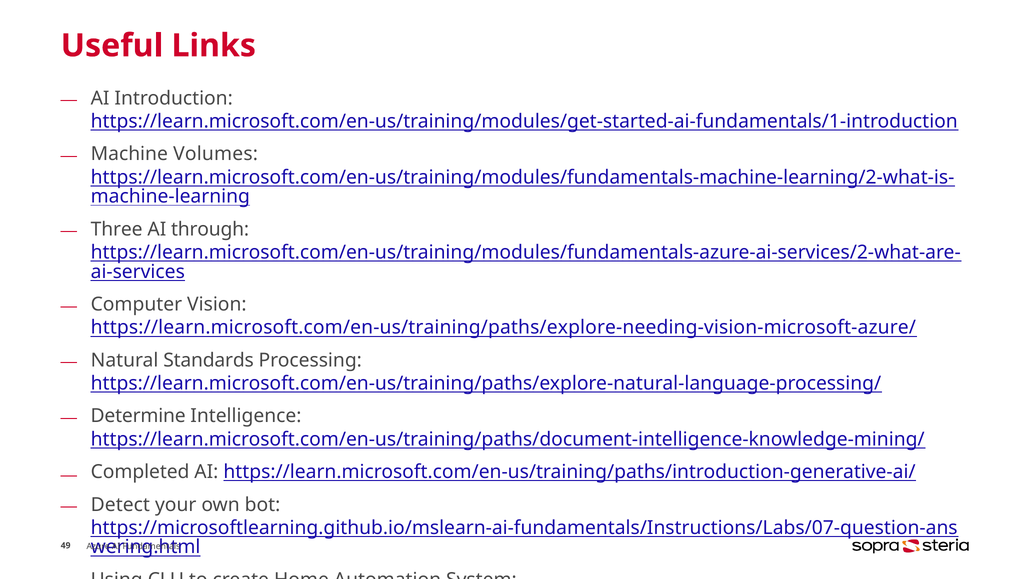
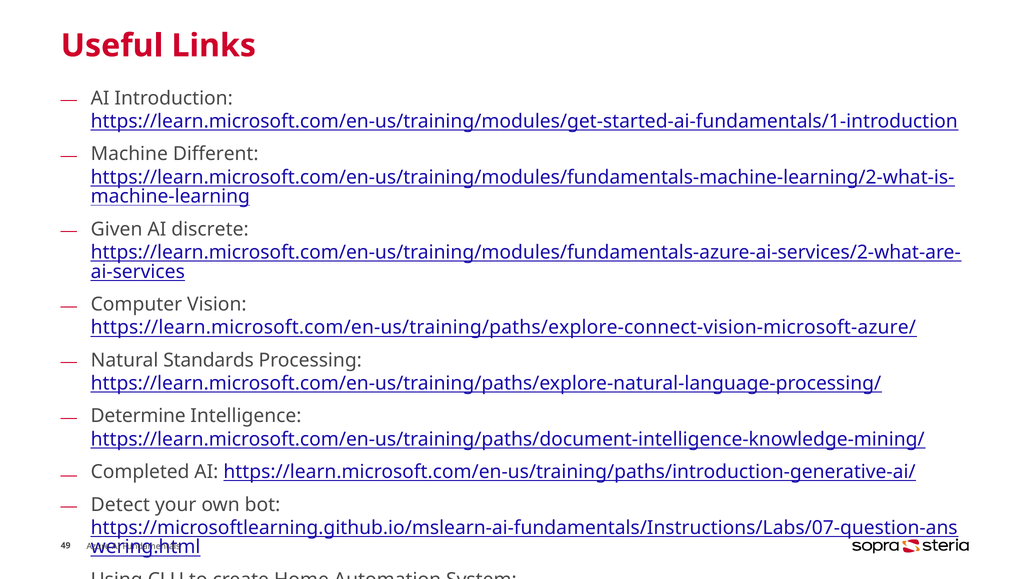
Volumes: Volumes -> Different (216, 154)
Three: Three -> Given (117, 229)
through: through -> discrete (210, 229)
https://learn.microsoft.com/en-us/training/paths/explore-needing-vision-microsoft-azure/: https://learn.microsoft.com/en-us/training/paths/explore-needing-vision-microsoft-azure/ -> https://learn.microsoft.com/en-us/training/paths/explore-connect-vision-microsoft-azure/ (503, 327)
